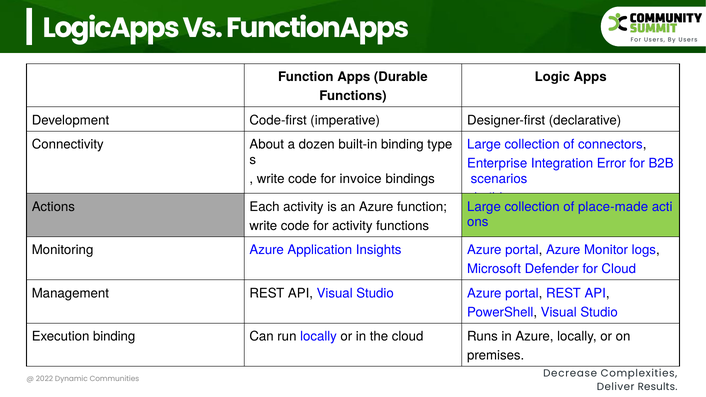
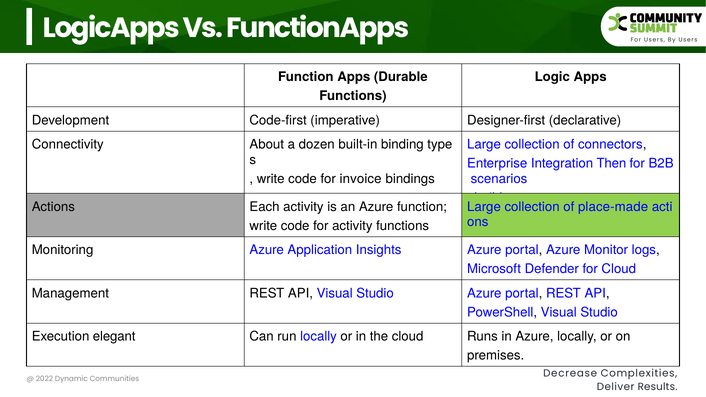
Error: Error -> Then (611, 164)
Execution binding: binding -> elegant (114, 337)
